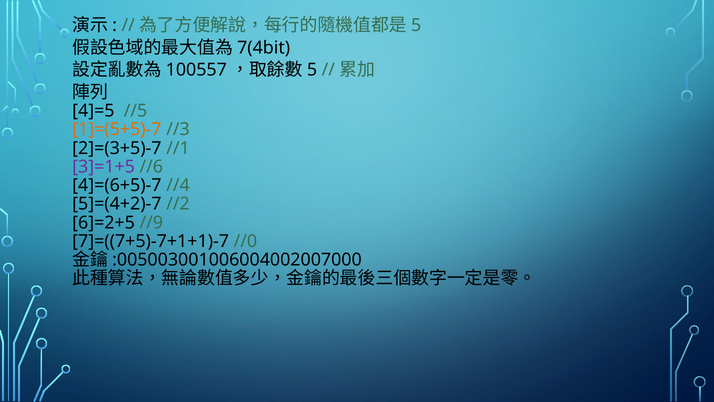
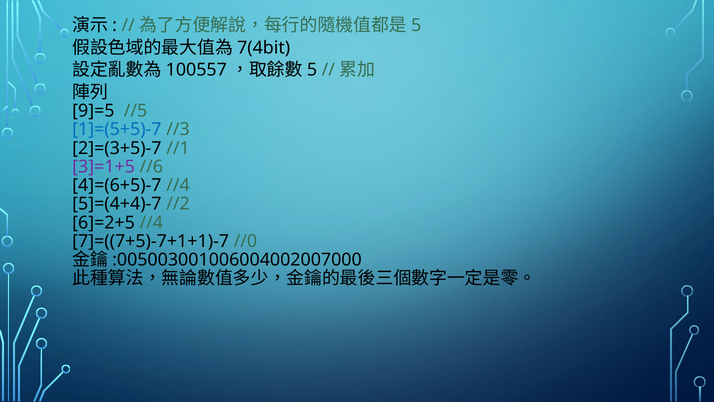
4]=5: 4]=5 -> 9]=5 (93, 111)
1]=(5+5)-7 colour: orange -> blue (117, 129)
5]=(4+2)-7: 5]=(4+2)-7 -> 5]=(4+4)-7 (117, 204)
6]=2+5 //9: //9 -> //4 (151, 222)
